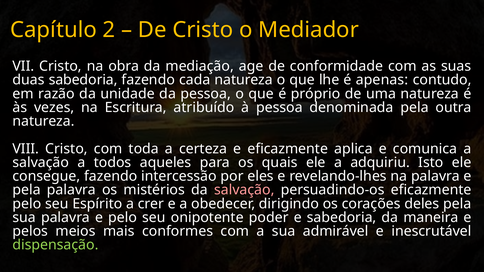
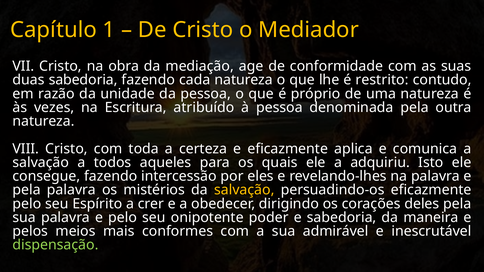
2: 2 -> 1 (109, 30)
apenas: apenas -> restrito (382, 80)
salvação colour: pink -> yellow (244, 190)
